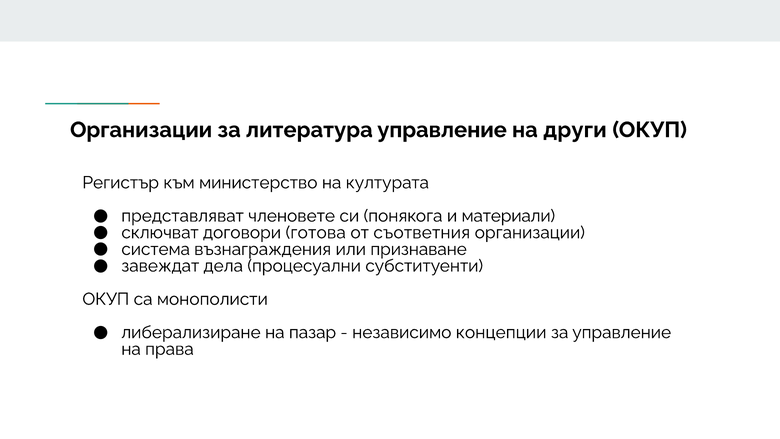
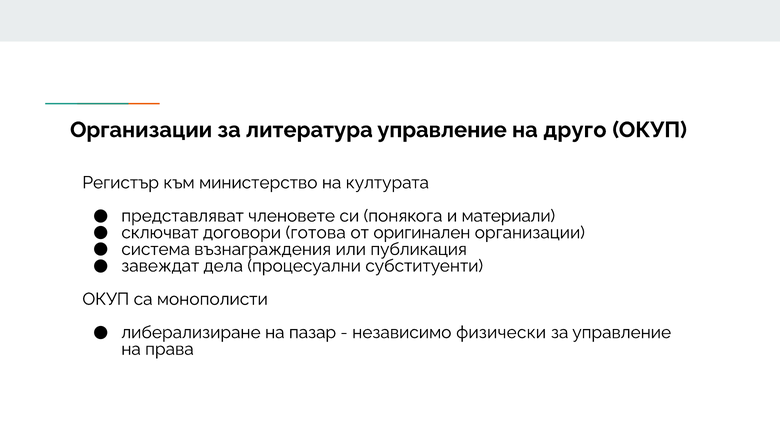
други: други -> друго (575, 130)
съответния: съответния -> оригинален (422, 232)
признаване: признаване -> публикация (419, 249)
концепции: концепции -> физически (501, 332)
